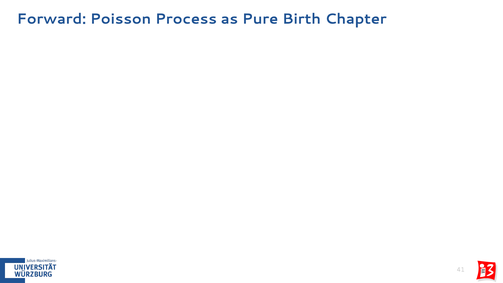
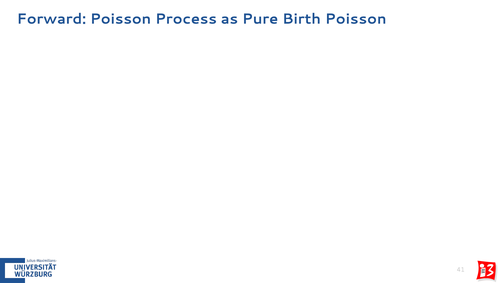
Birth Chapter: Chapter -> Poisson (356, 19)
